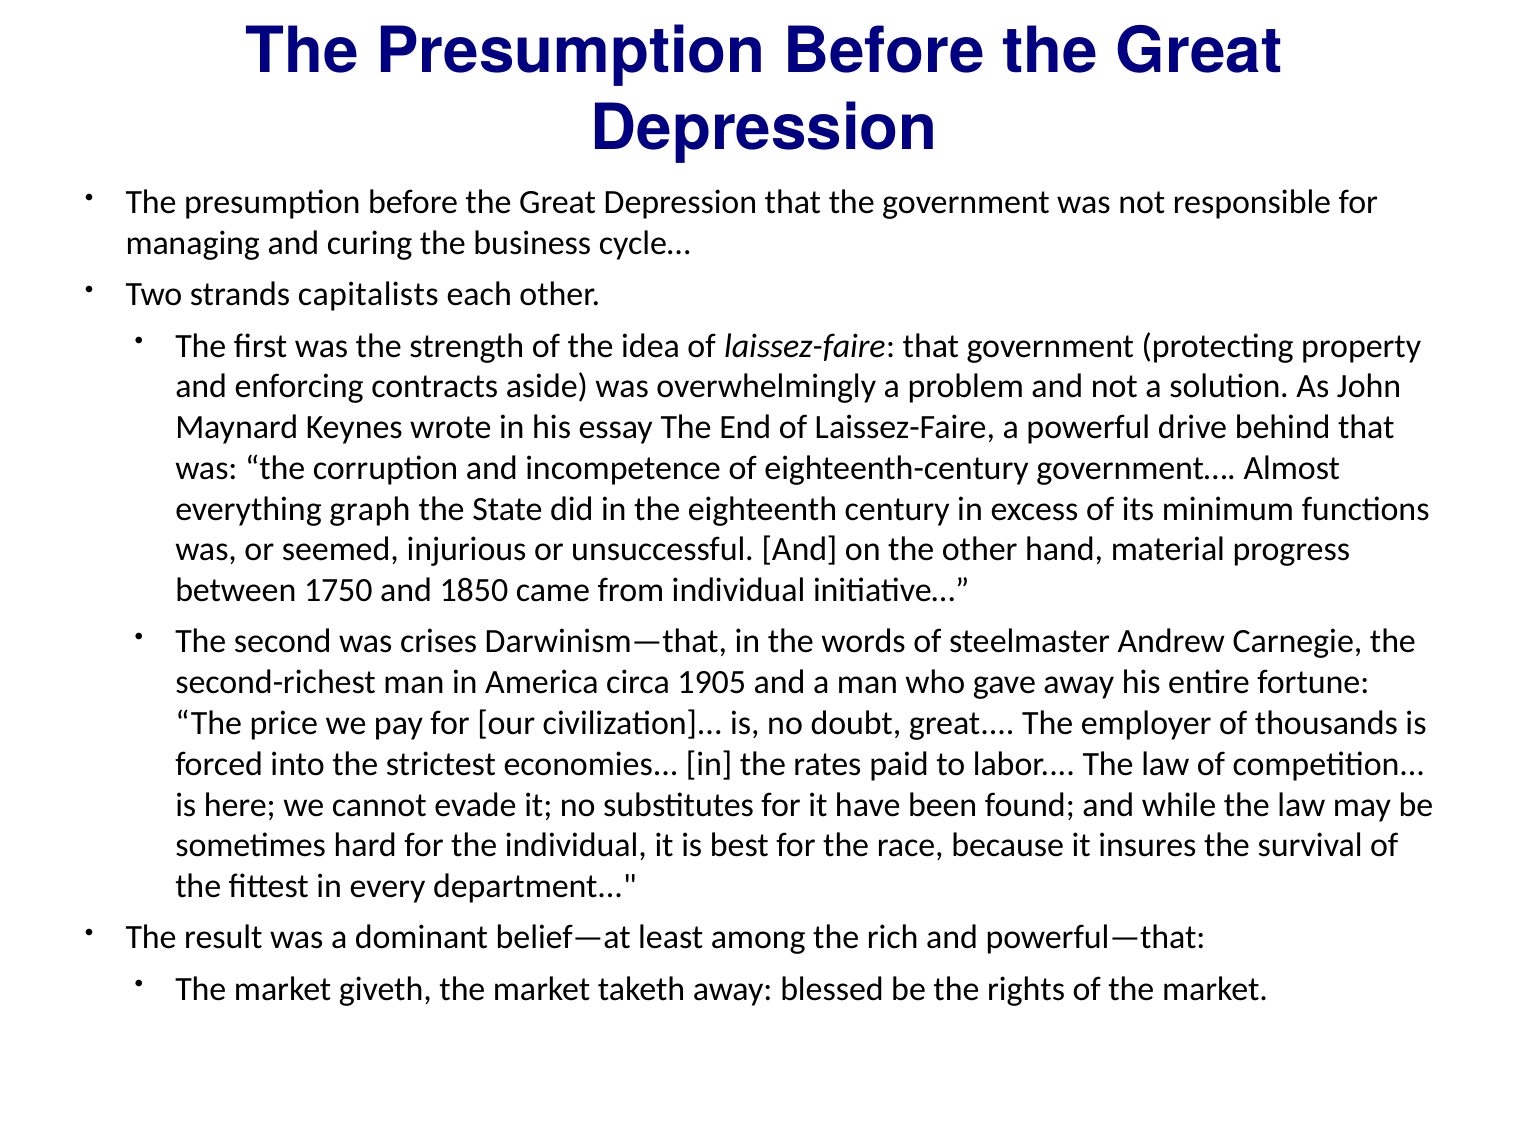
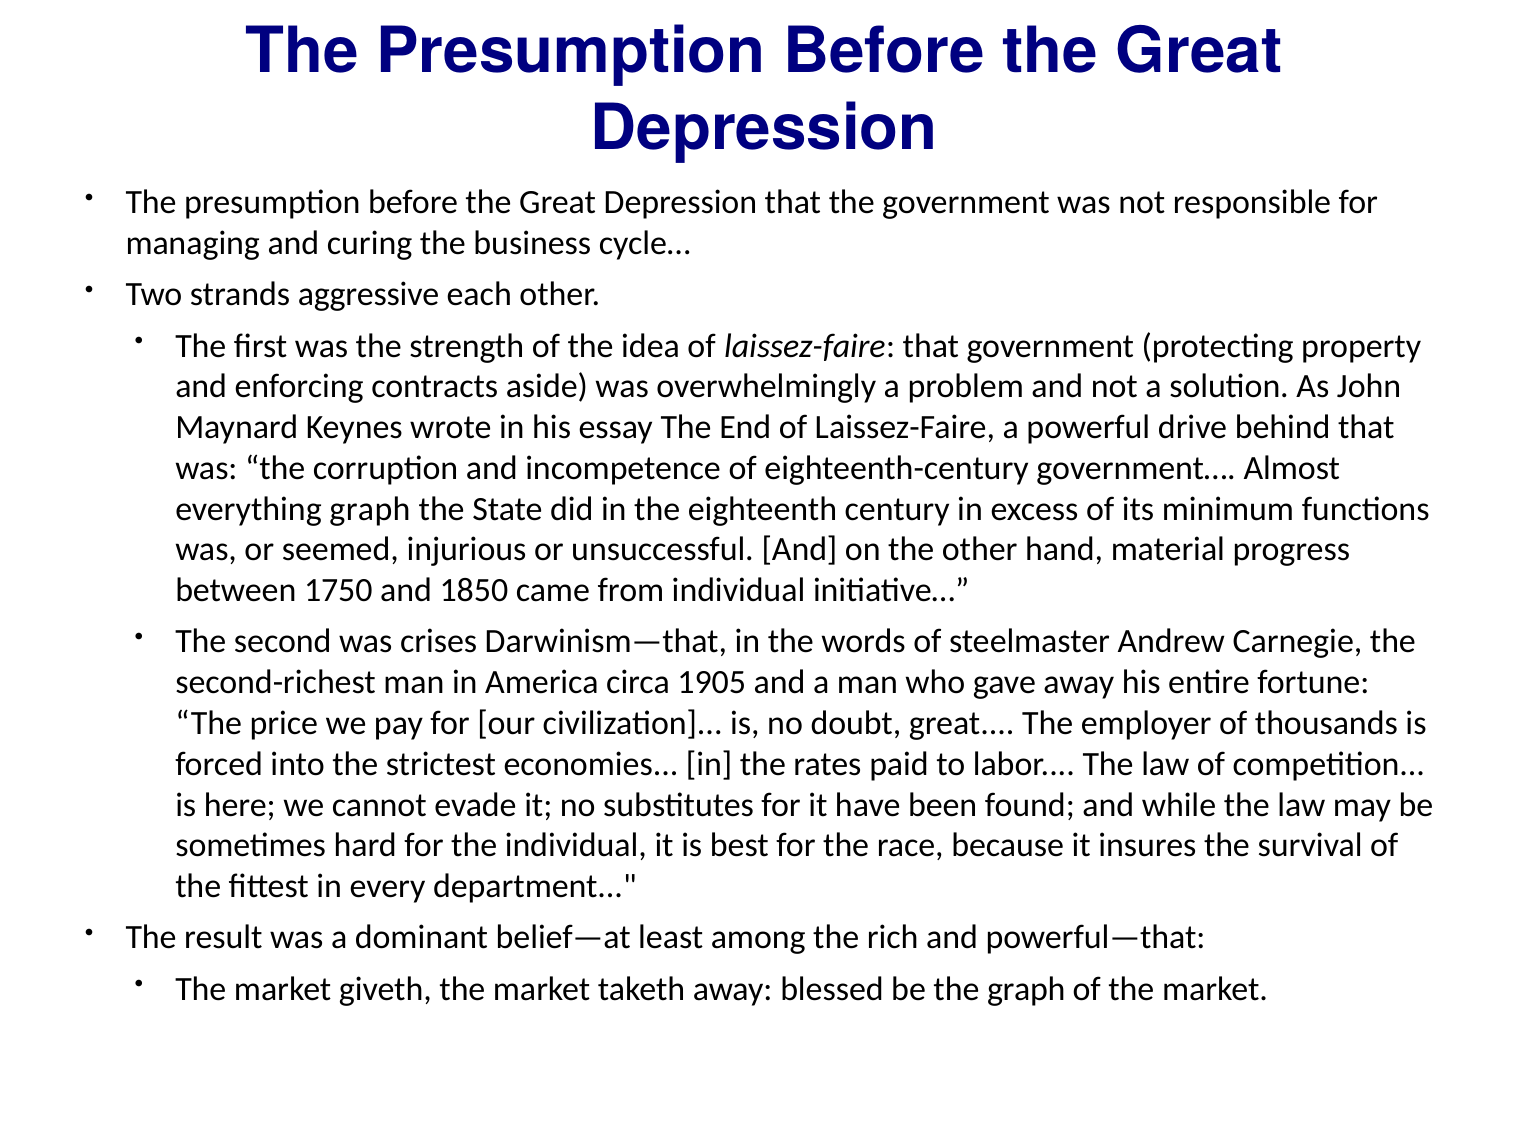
capitalists: capitalists -> aggressive (369, 294)
the rights: rights -> graph (1026, 989)
